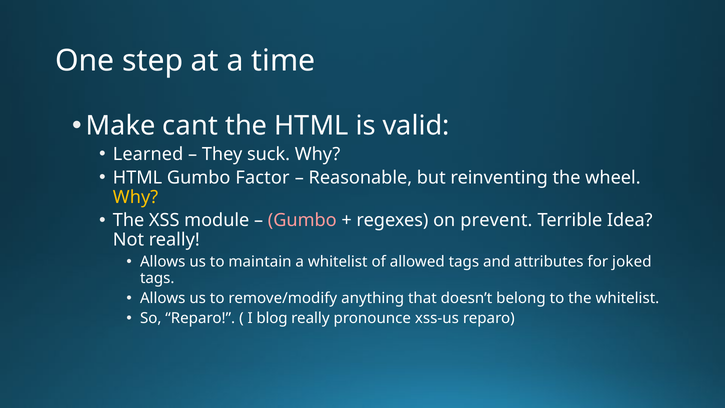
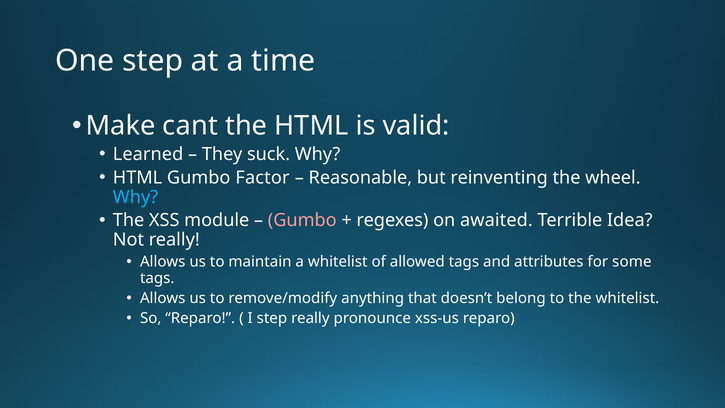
Why colour: yellow -> light blue (136, 197)
prevent: prevent -> awaited (496, 220)
joked: joked -> some (632, 262)
I blog: blog -> step (272, 318)
